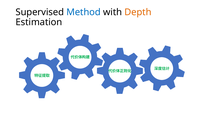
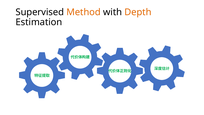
Method colour: blue -> orange (84, 12)
